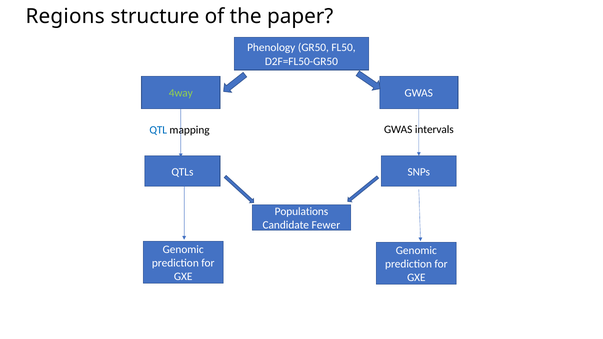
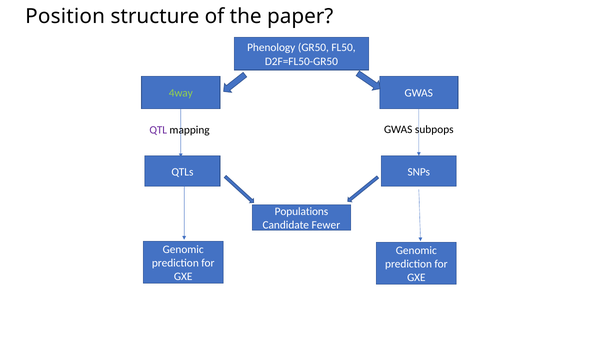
Regions: Regions -> Position (65, 17)
intervals: intervals -> subpops (434, 130)
QTL colour: blue -> purple (158, 130)
